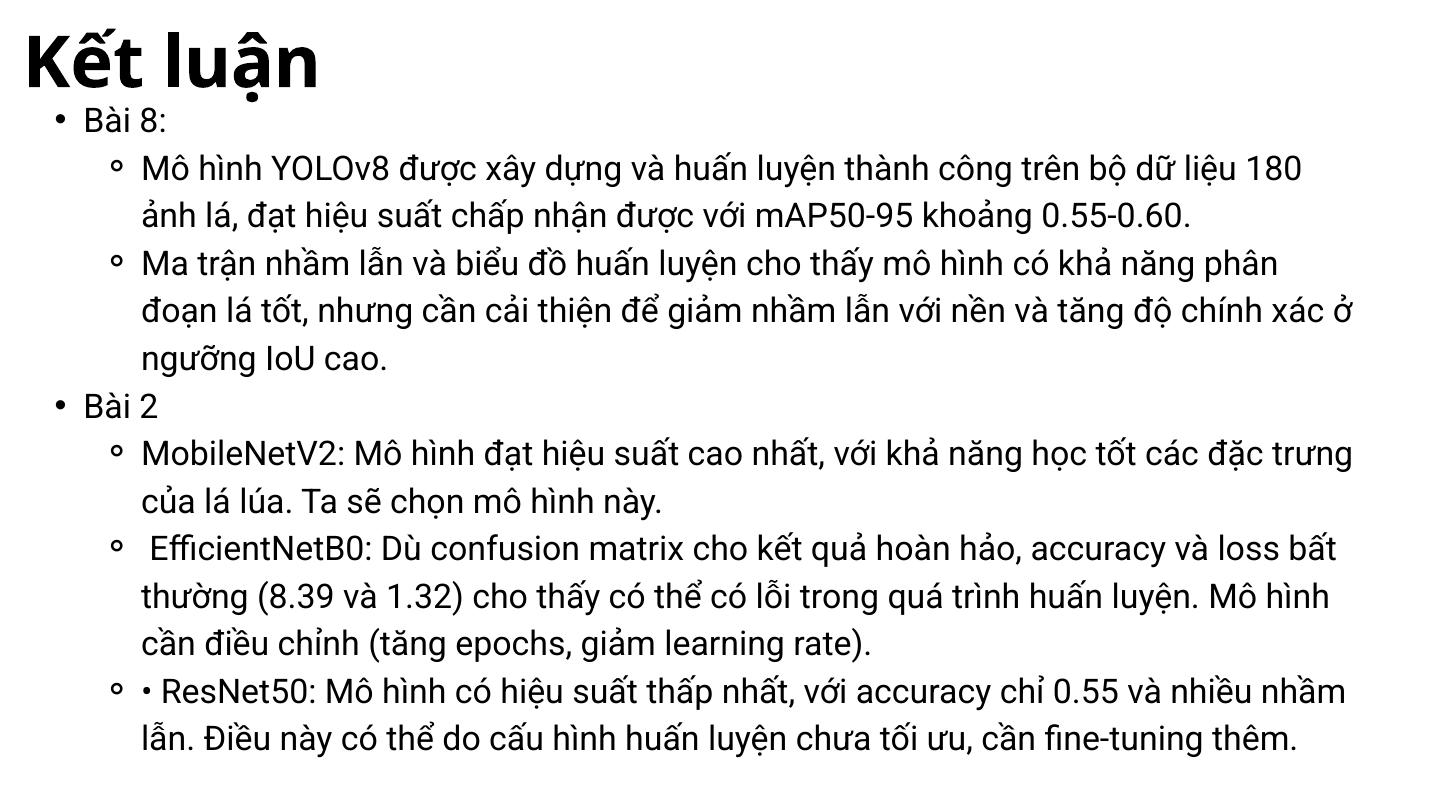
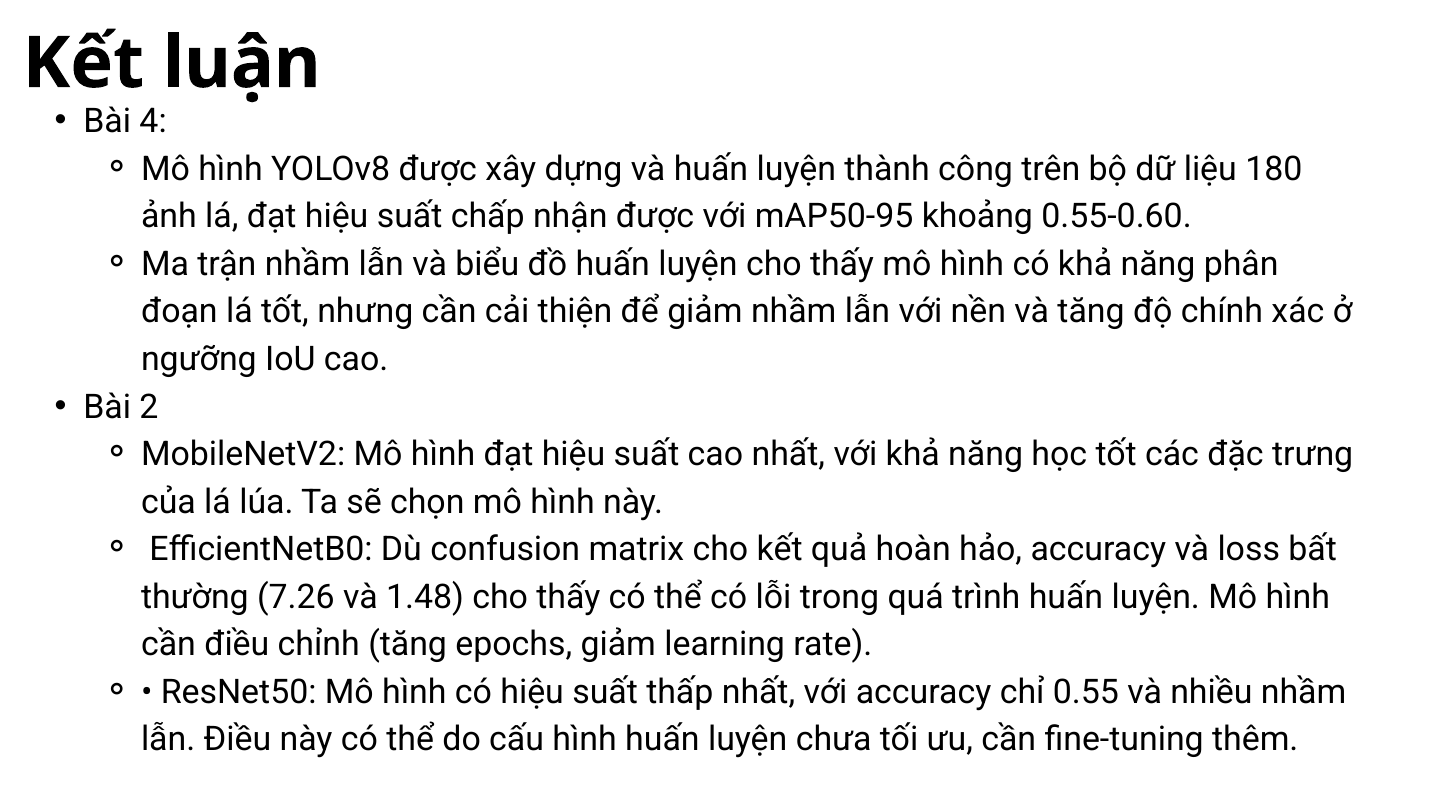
8: 8 -> 4 (153, 122)
8.39: 8.39 -> 7.26 (296, 596)
1.32: 1.32 -> 1.48 (425, 596)
